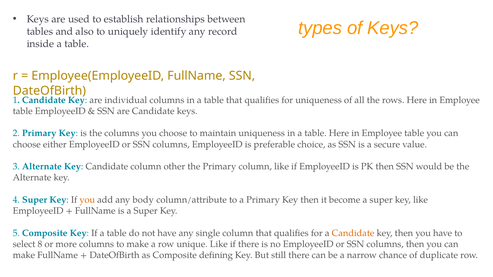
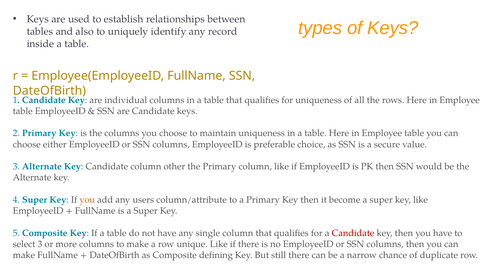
body: body -> users (143, 200)
Candidate colour: orange -> red (353, 233)
select 8: 8 -> 3 (40, 244)
